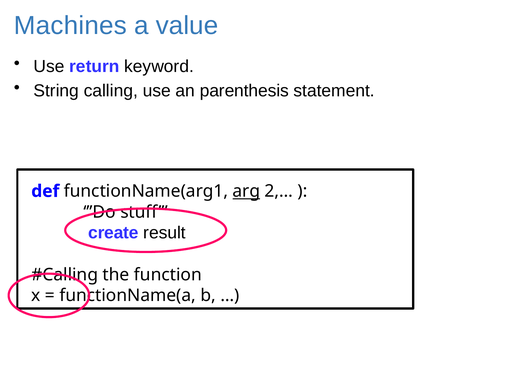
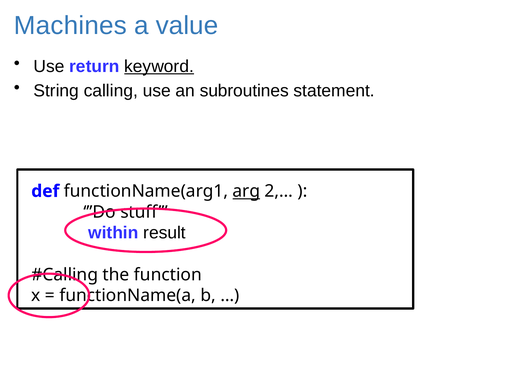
keyword underline: none -> present (159, 66)
parenthesis: parenthesis -> subroutines (244, 91)
create: create -> within (113, 233)
